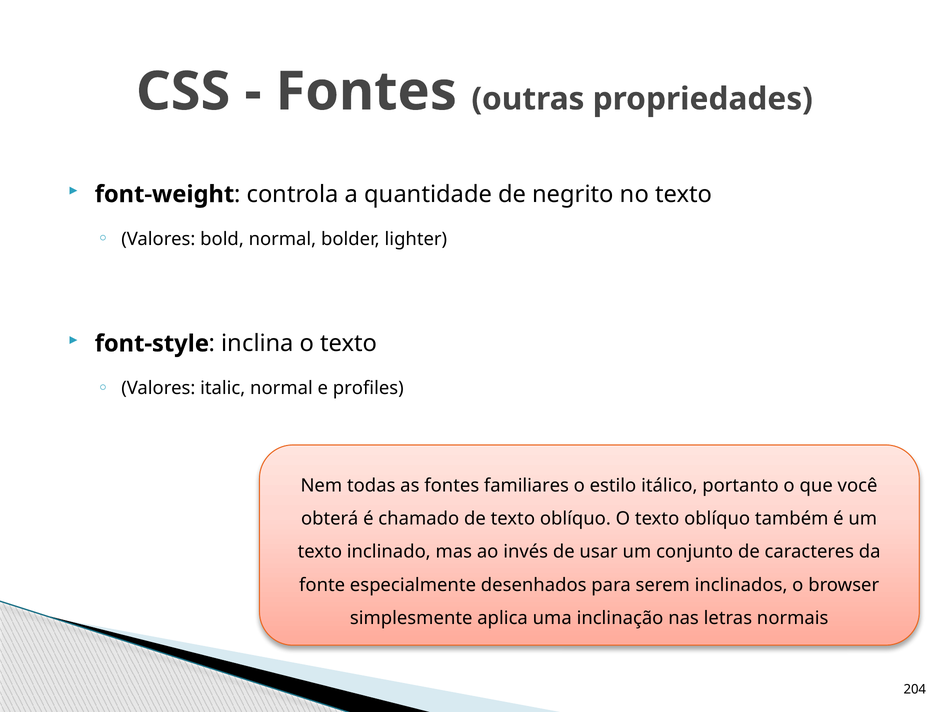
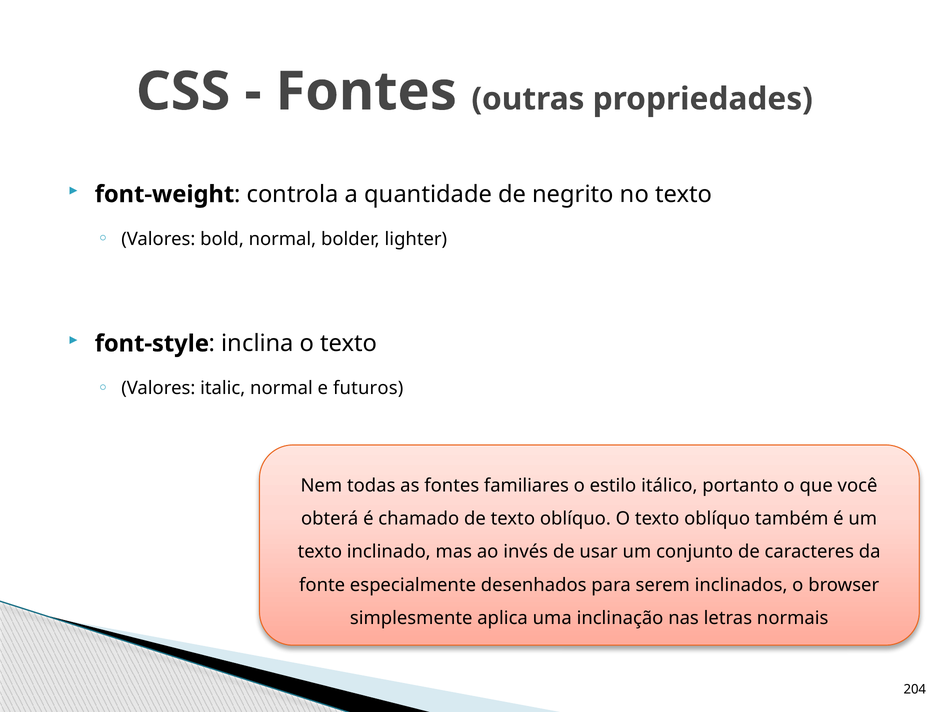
profiles: profiles -> futuros (368, 388)
